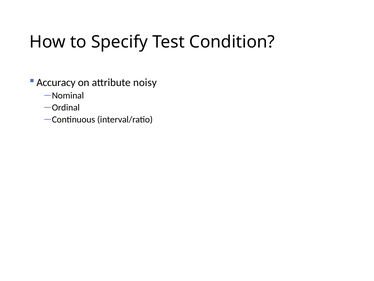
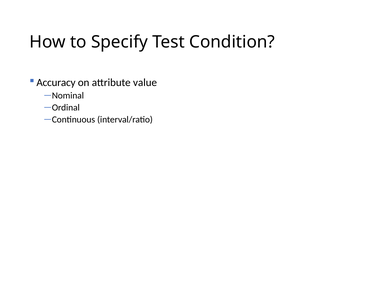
noisy: noisy -> value (145, 82)
